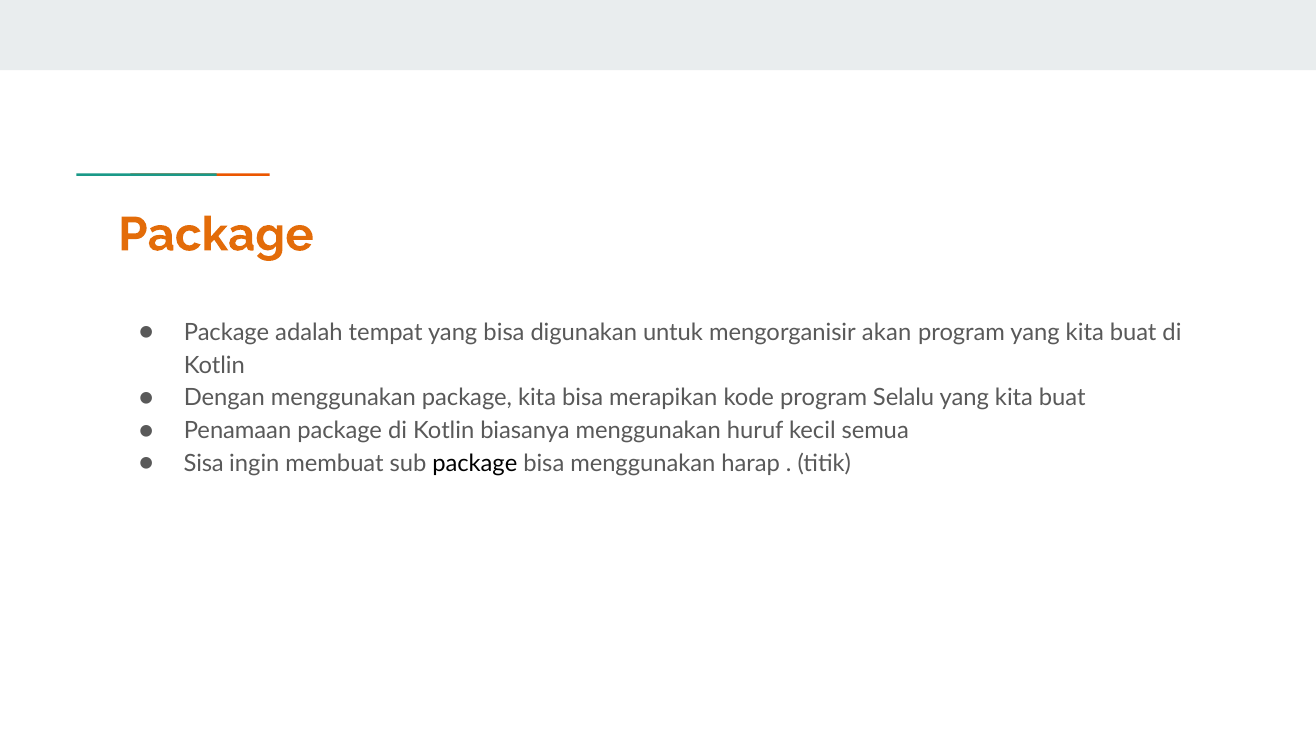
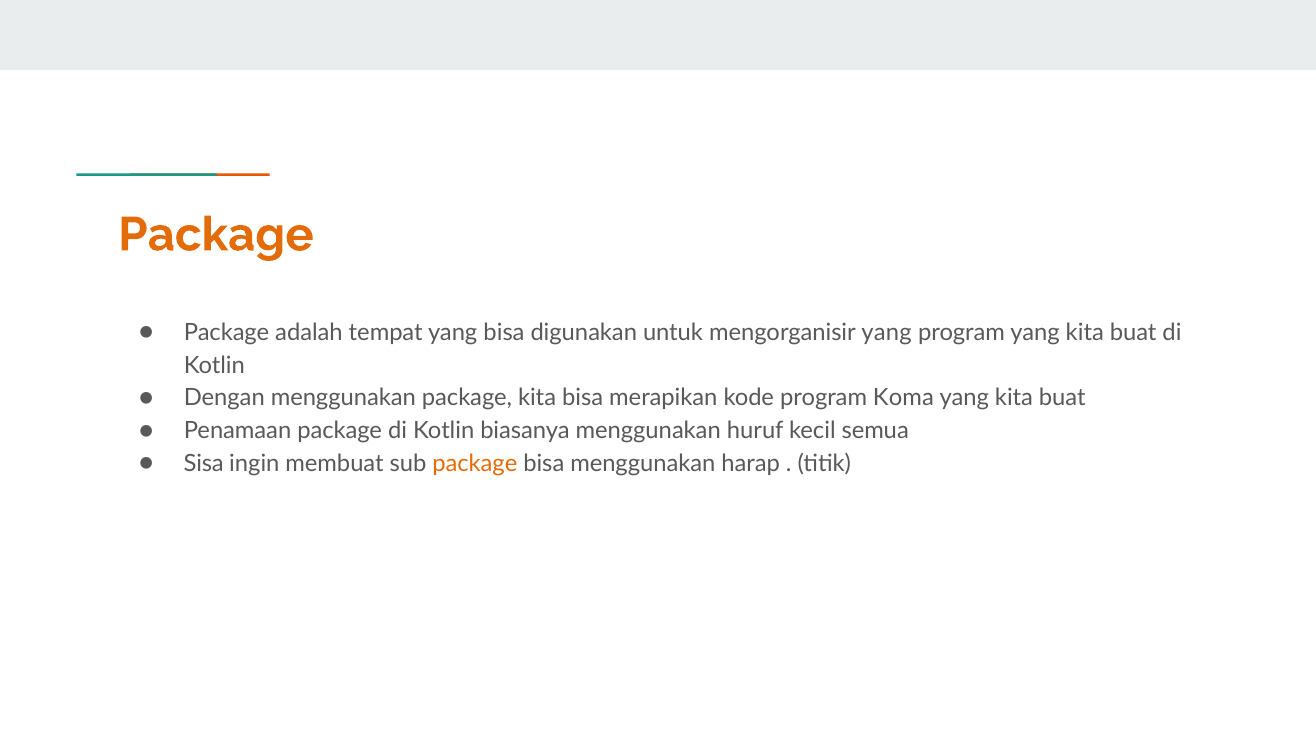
mengorganisir akan: akan -> yang (887, 333)
Selalu: Selalu -> Koma (903, 398)
package colour: black -> orange (475, 464)
